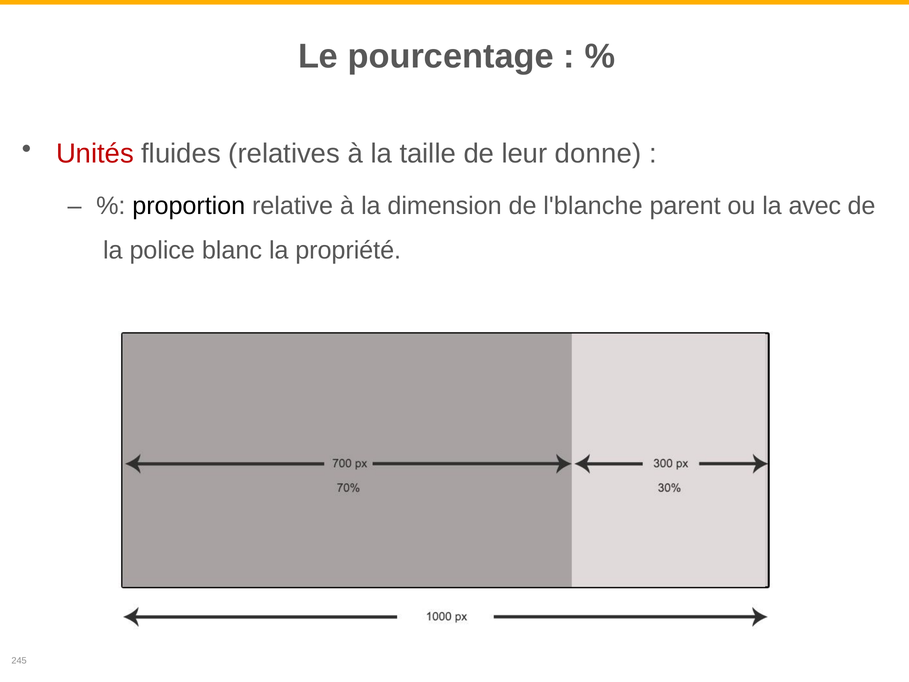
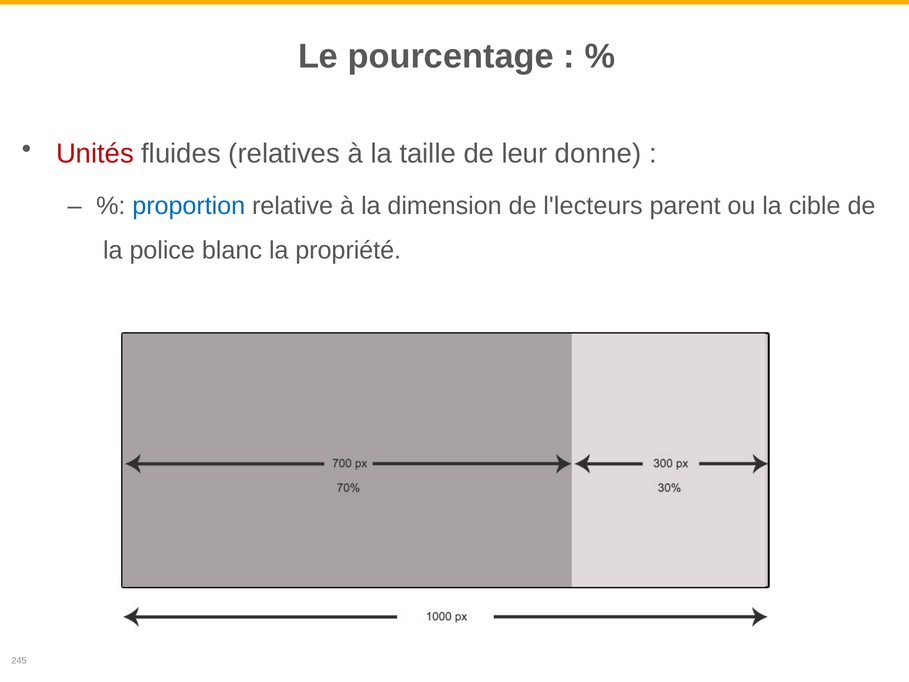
proportion colour: black -> blue (189, 206)
l'blanche: l'blanche -> l'lecteurs (593, 206)
avec: avec -> cible (815, 206)
